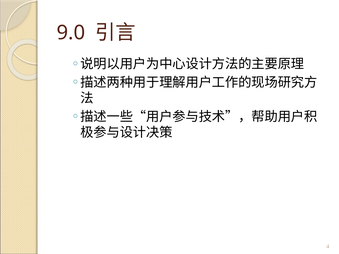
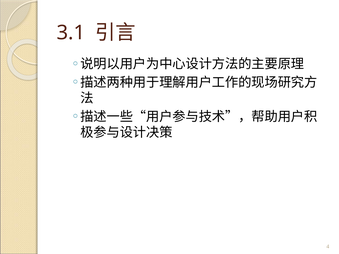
9.0: 9.0 -> 3.1 (71, 33)
